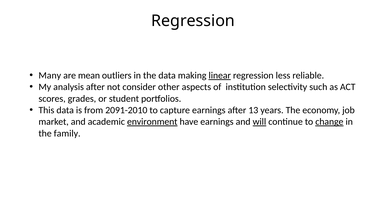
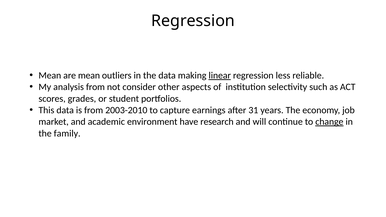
Many: Many -> Mean (50, 76)
analysis after: after -> from (95, 87)
2091-2010: 2091-2010 -> 2003-2010 (126, 110)
13: 13 -> 31 (253, 110)
environment underline: present -> none (152, 122)
have earnings: earnings -> research (217, 122)
will underline: present -> none (259, 122)
